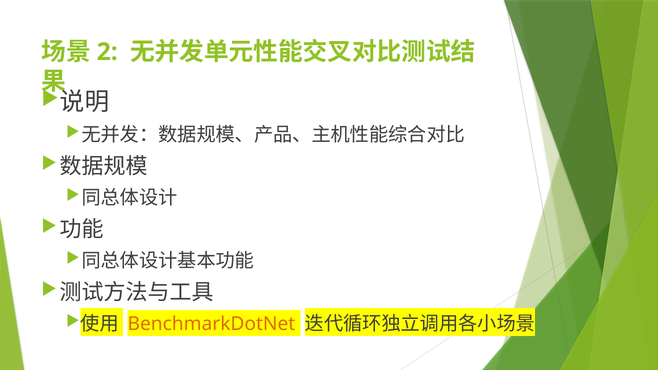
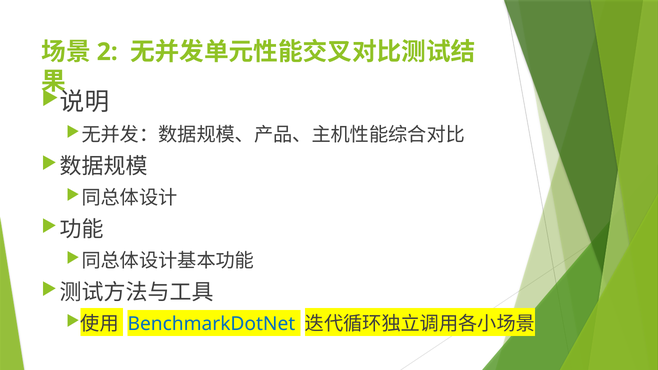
BenchmarkDotNet colour: orange -> blue (211, 324)
